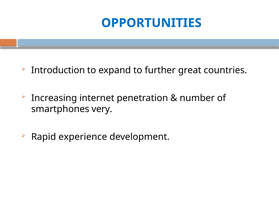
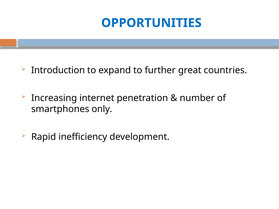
very: very -> only (102, 109)
experience: experience -> inefficiency (83, 137)
